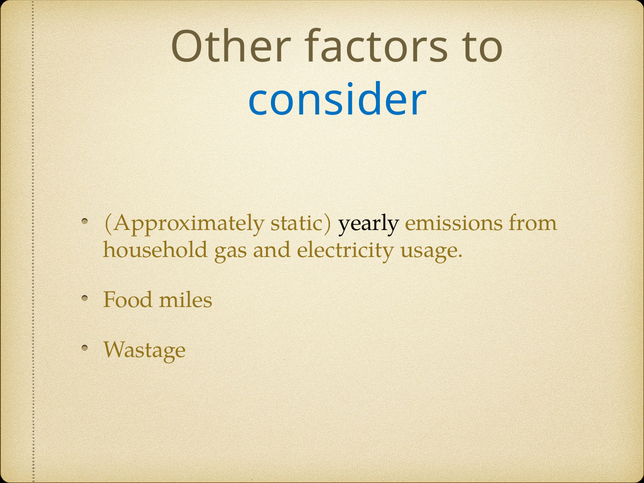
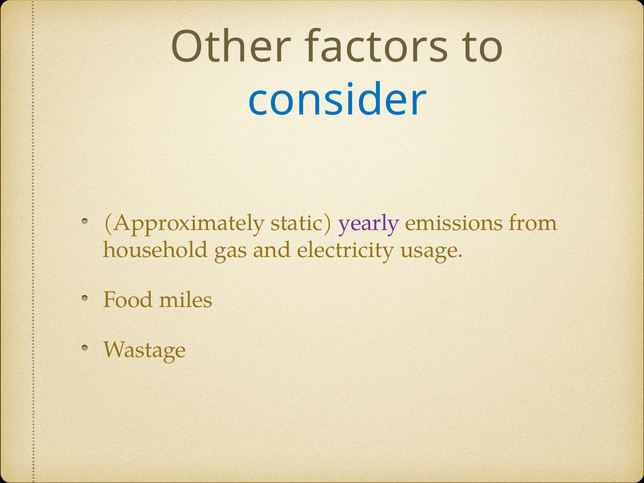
yearly colour: black -> purple (369, 223)
